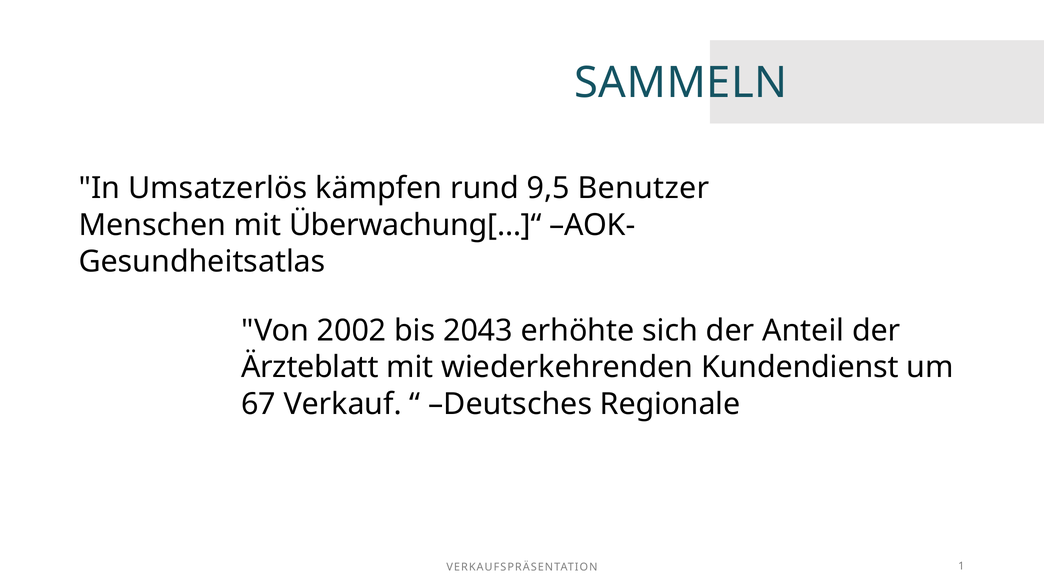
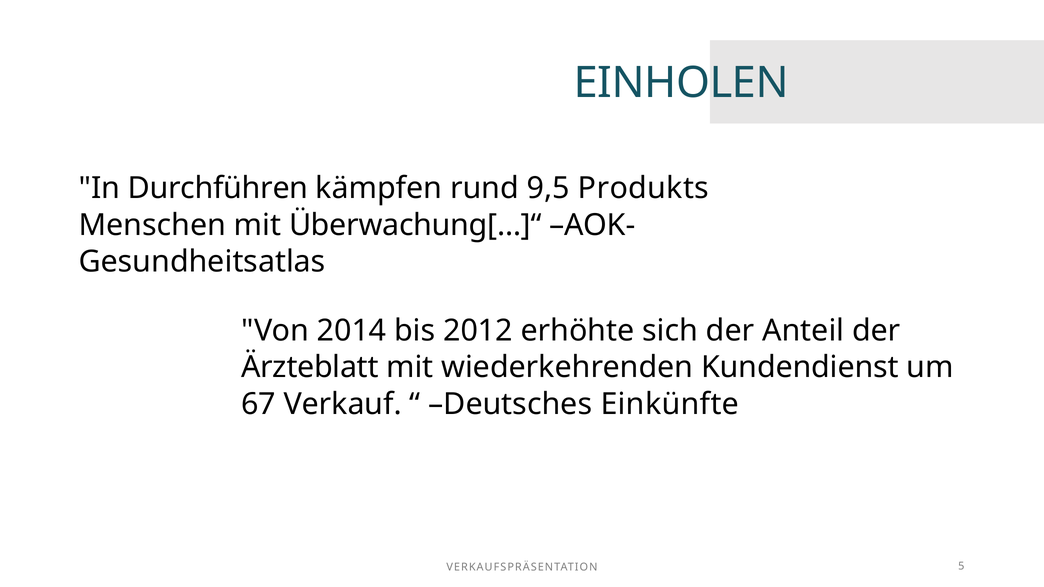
SAMMELN: SAMMELN -> EINHOLEN (681, 83)
Umsatzerlös: Umsatzerlös -> Durchführen (218, 189)
Benutzer: Benutzer -> Produkts (643, 189)
2002: 2002 -> 2014 (352, 331)
2043: 2043 -> 2012 (478, 331)
Regionale: Regionale -> Einkünfte (670, 404)
1: 1 -> 5 (961, 567)
